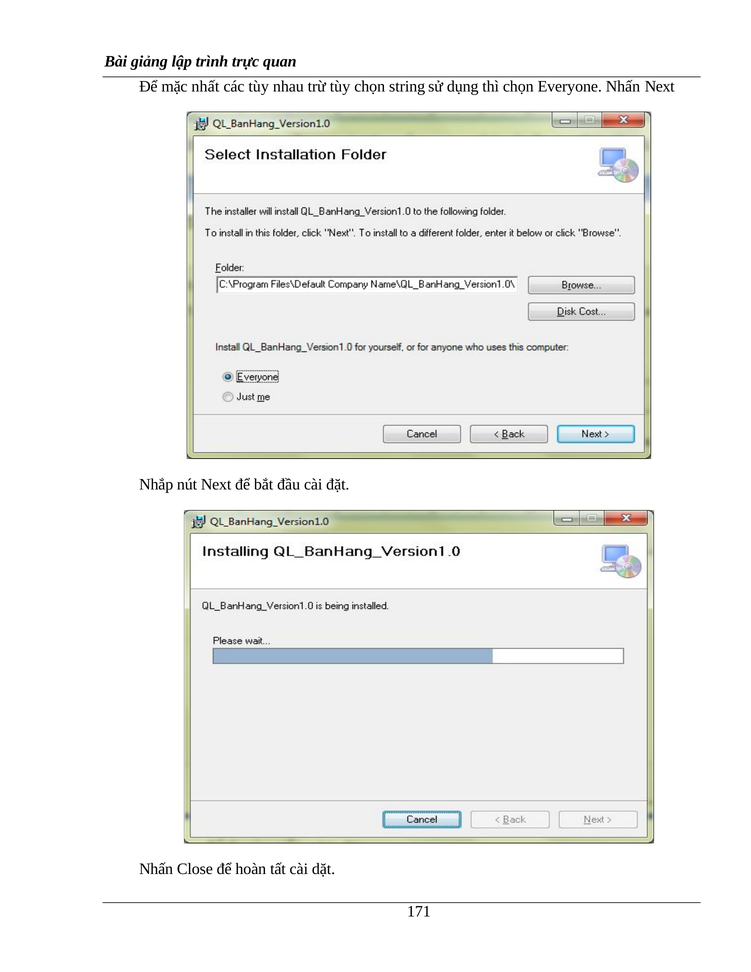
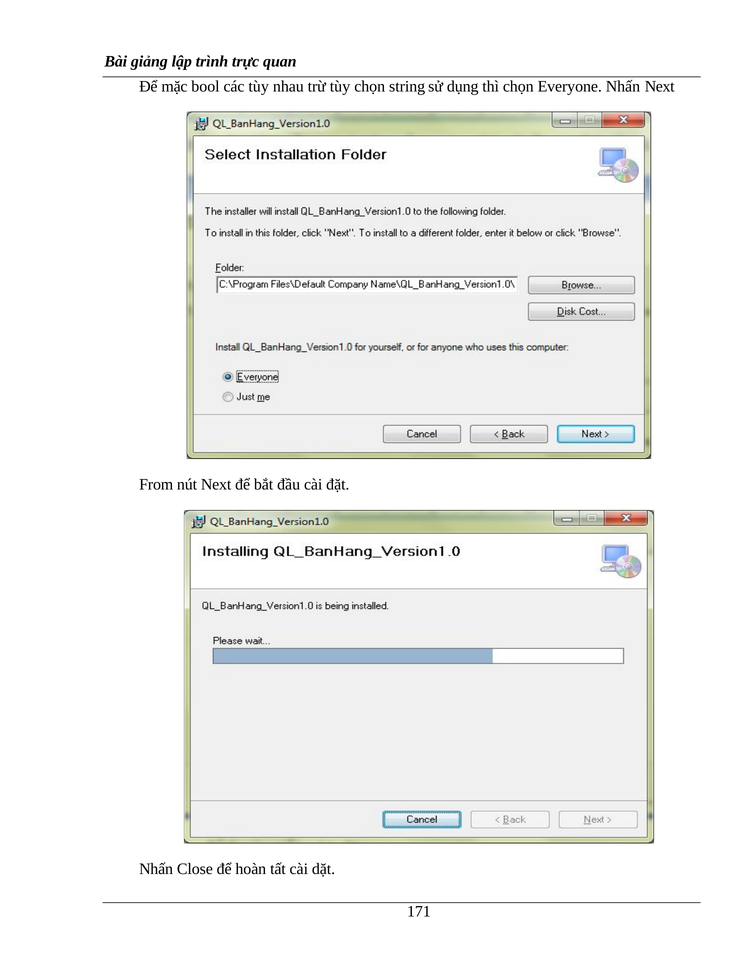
nhất: nhất -> bool (205, 86)
Nhắp: Nhắp -> From (156, 485)
